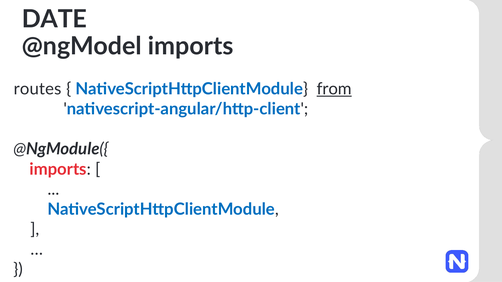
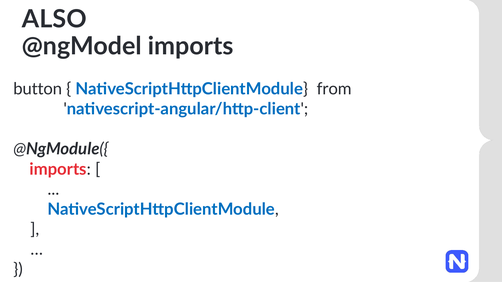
DATE: DATE -> ALSO (54, 19)
routes: routes -> button (38, 89)
from underline: present -> none (334, 89)
